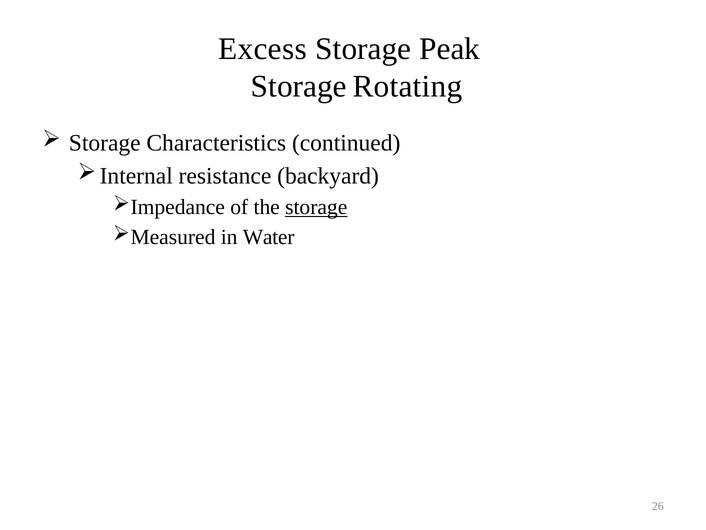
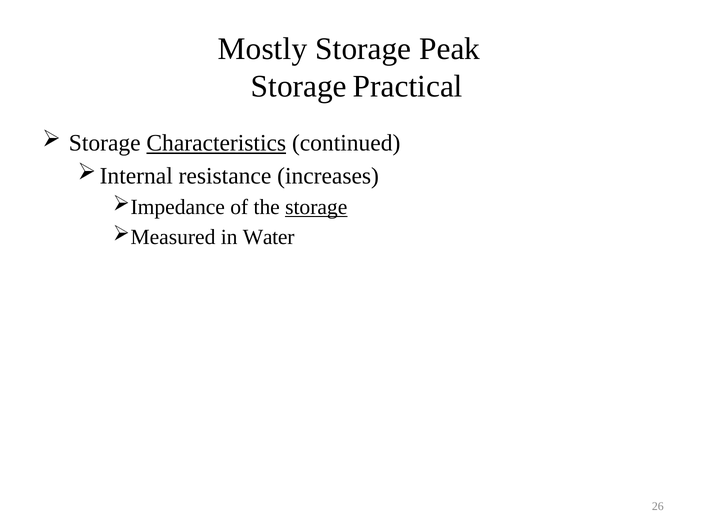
Excess: Excess -> Mostly (263, 49)
Rotating: Rotating -> Practical (408, 86)
Characteristics underline: none -> present (216, 143)
backyard: backyard -> increases (328, 176)
